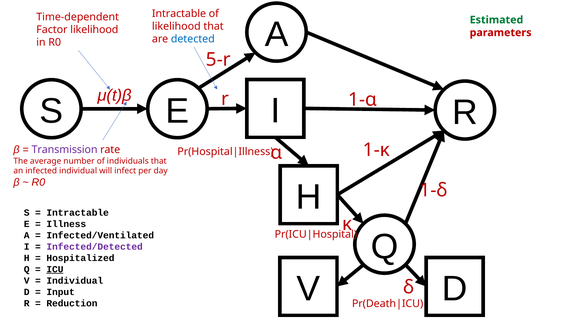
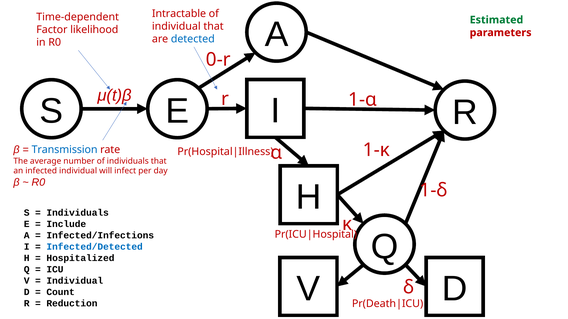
likelihood: likelihood -> individual (176, 26)
5-r: 5-r -> 0-r (218, 60)
Transmission colour: purple -> blue (65, 150)
Intractable: Intractable -> Individuals (78, 213)
Illness: Illness -> Include (66, 224)
Infected/Ventilated: Infected/Ventilated -> Infected/Infections (100, 236)
Infected/Detected colour: purple -> blue (95, 247)
ICU underline: present -> none (55, 270)
Input: Input -> Count (61, 292)
